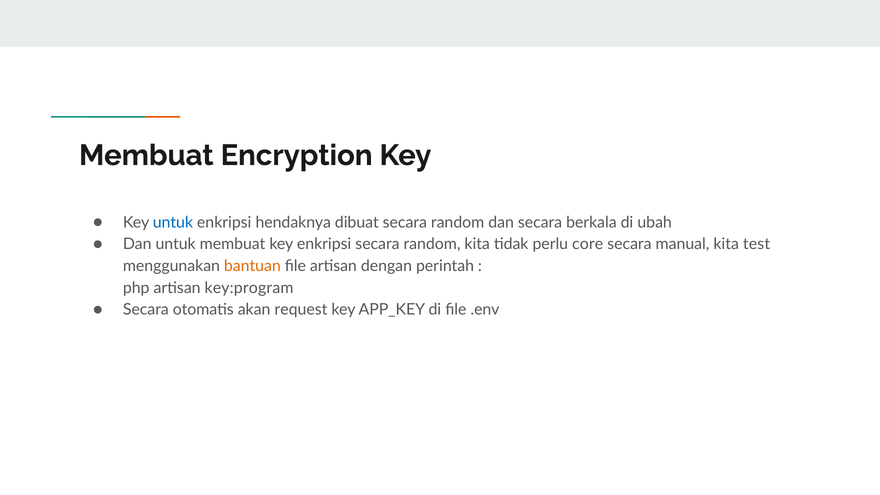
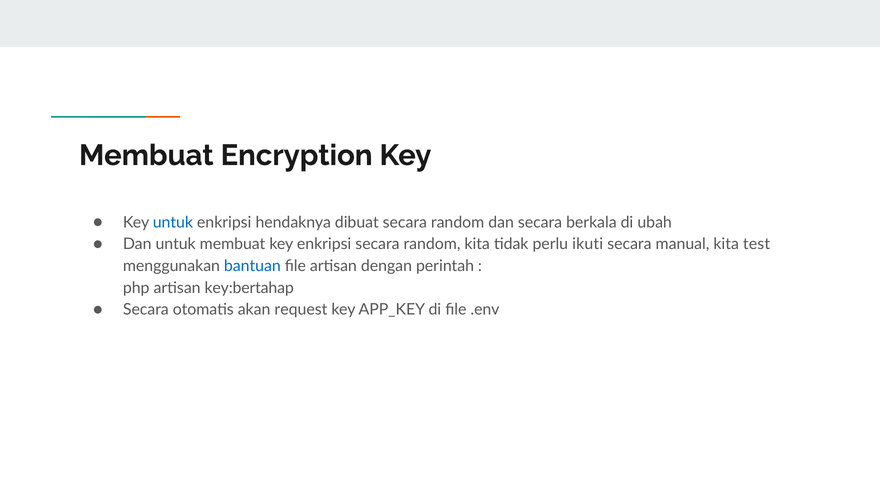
core: core -> ikuti (588, 244)
bantuan colour: orange -> blue (252, 266)
key:program: key:program -> key:bertahap (249, 288)
